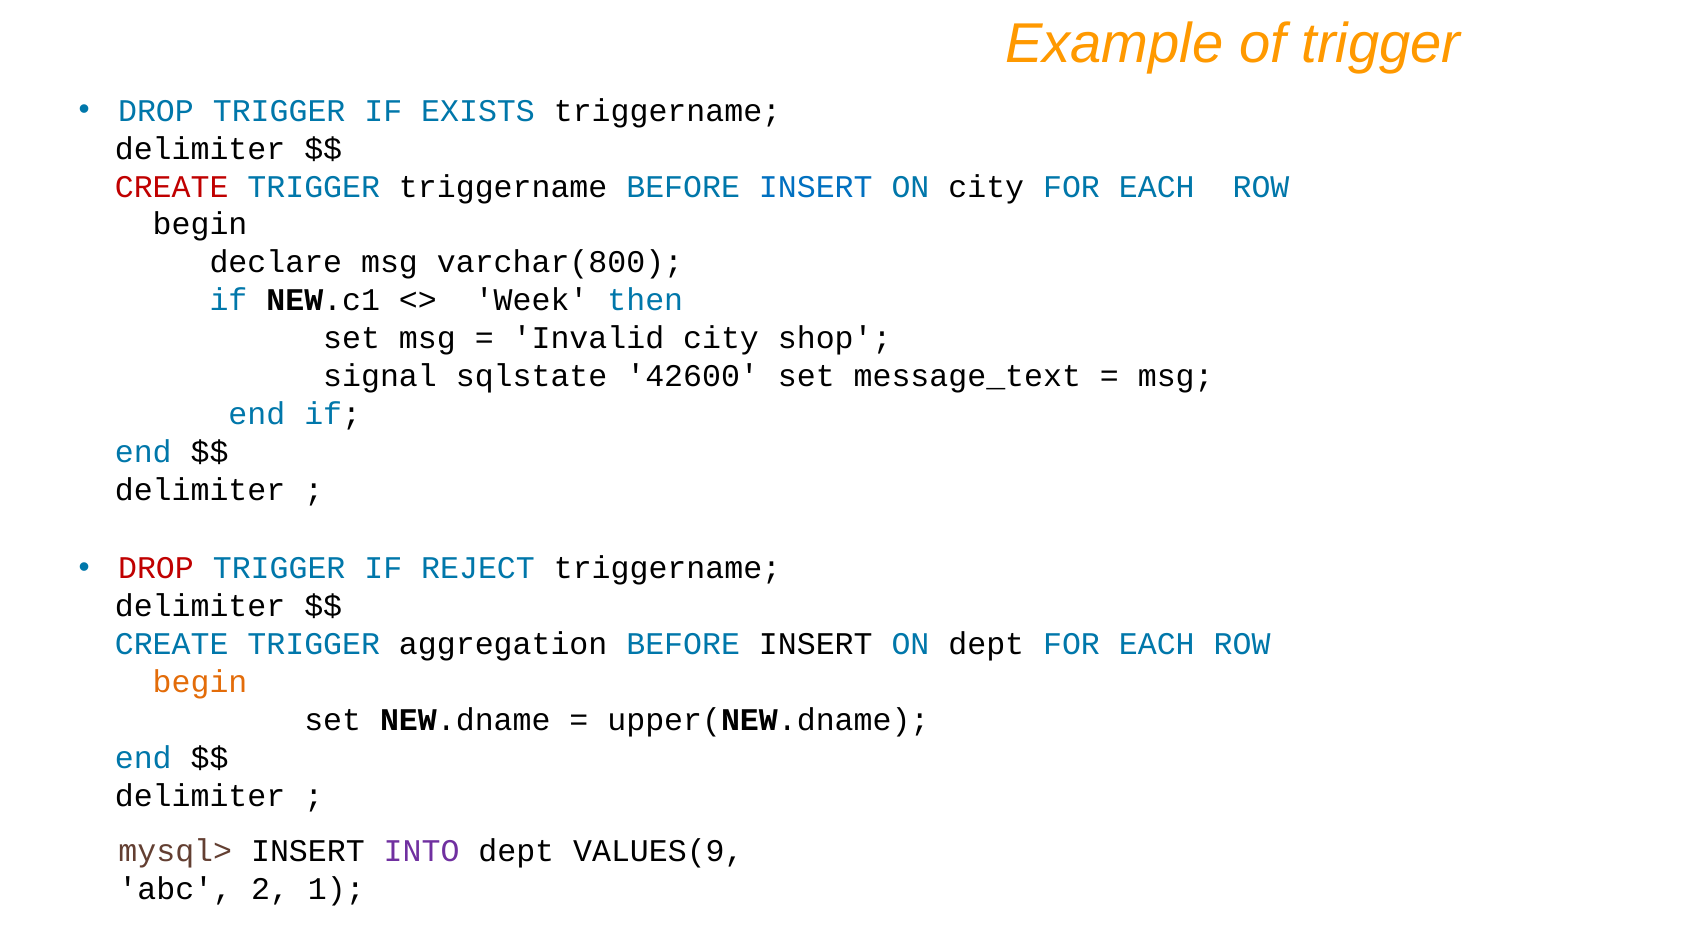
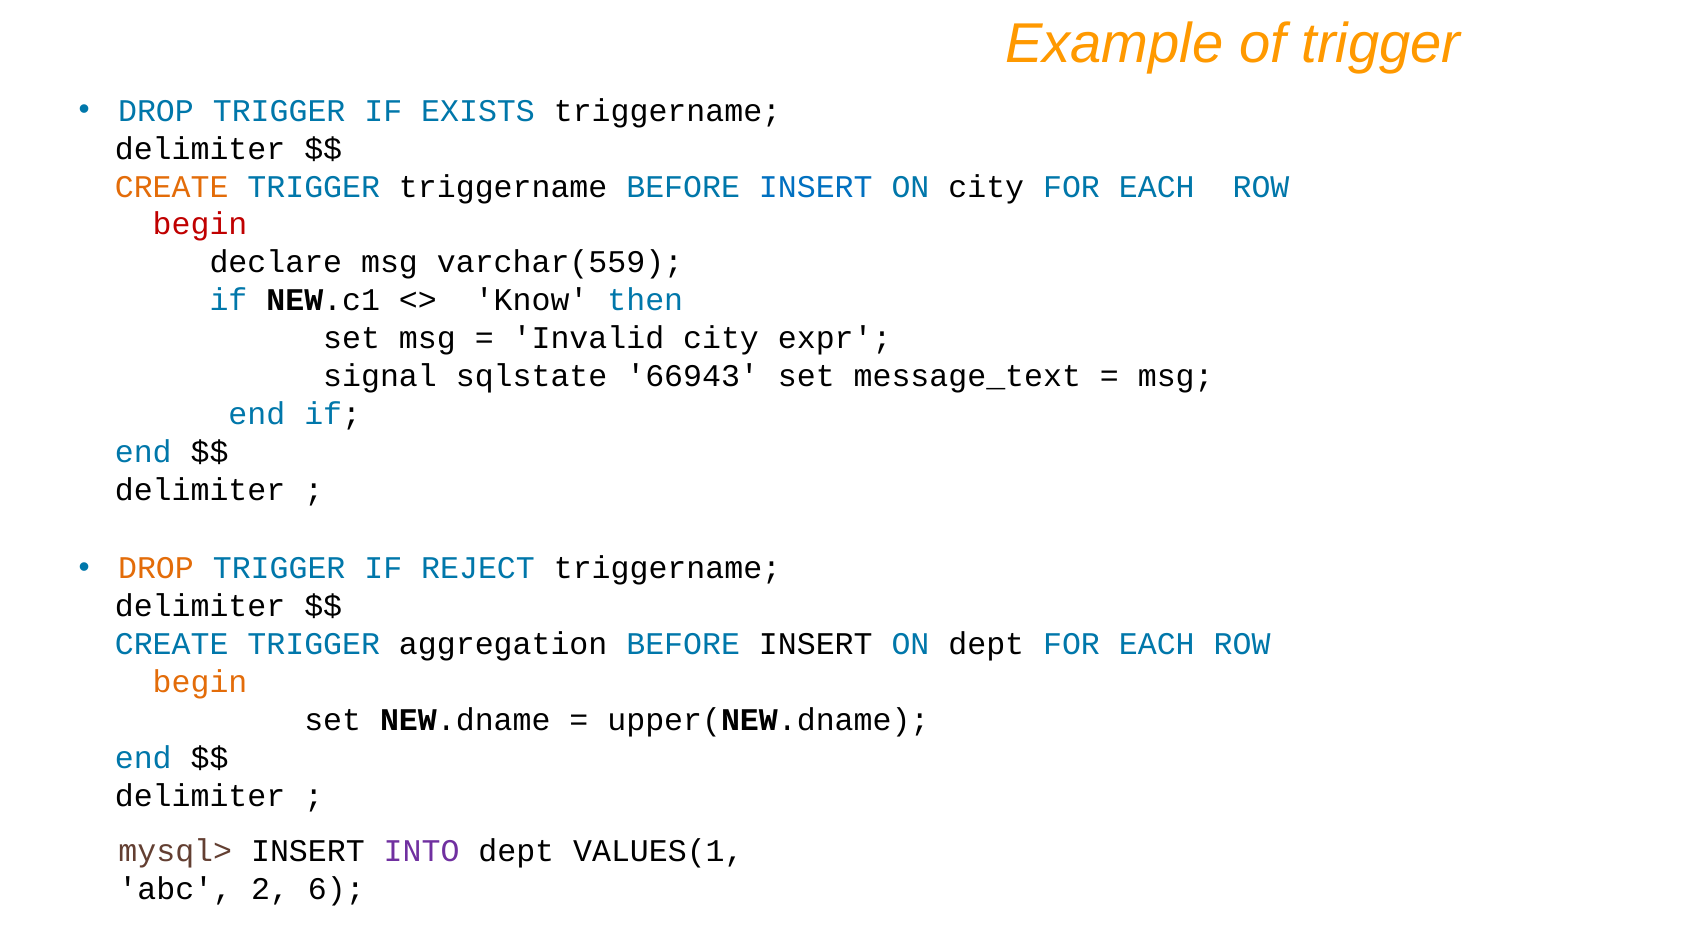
CREATE colour: red -> orange (172, 187)
begin colour: black -> red (200, 225)
varchar(800: varchar(800 -> varchar(559 (560, 263)
Week: Week -> Know (532, 300)
shop: shop -> expr (835, 338)
42600: 42600 -> 66943 (693, 376)
DROP colour: red -> orange (156, 569)
VALUES(9: VALUES(9 -> VALUES(1 (658, 851)
1: 1 -> 6 (336, 889)
